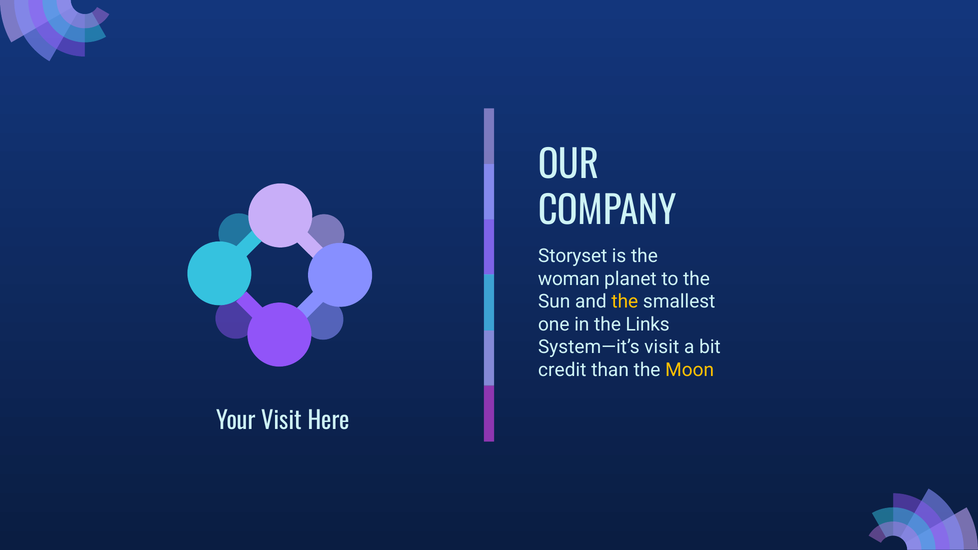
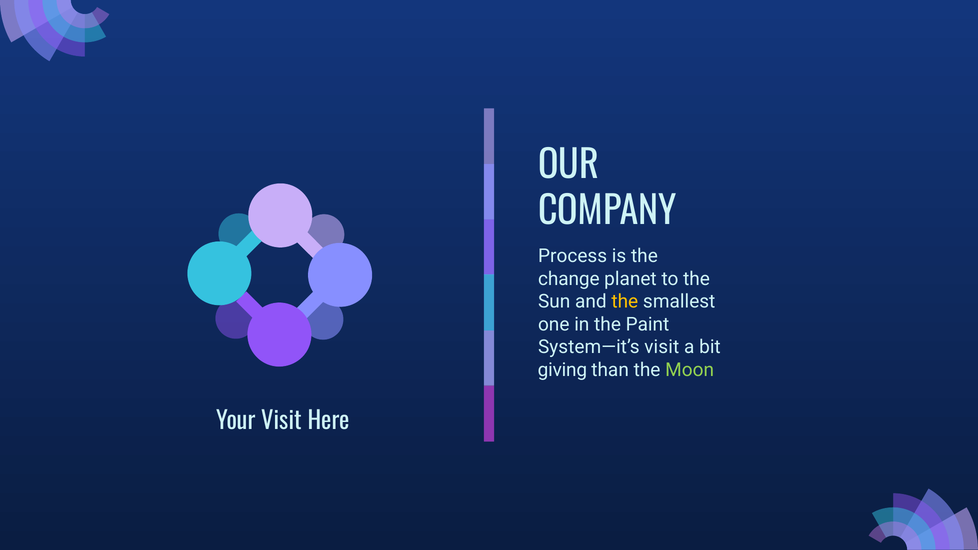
Storyset: Storyset -> Process (573, 256)
woman: woman -> change (569, 279)
Links: Links -> Paint (648, 324)
credit: credit -> giving (562, 370)
Moon colour: yellow -> light green (690, 370)
